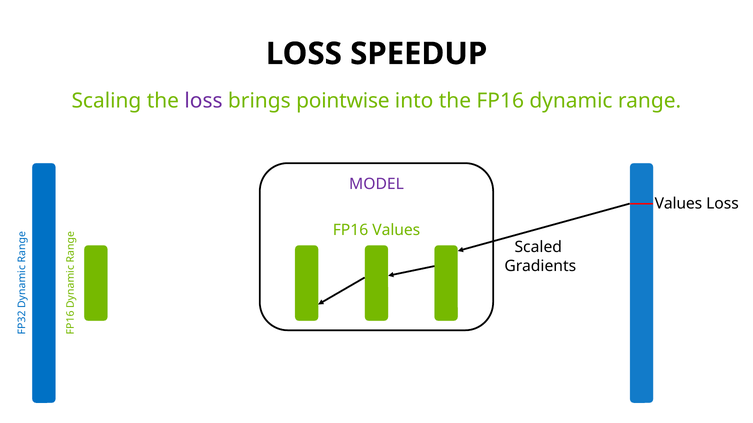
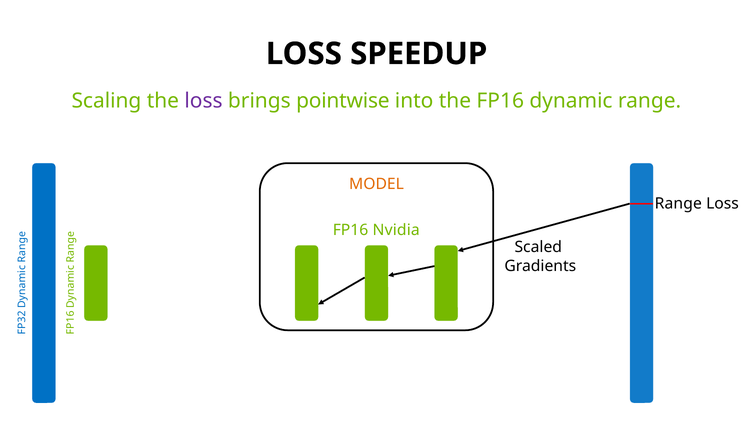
MODEL colour: purple -> orange (376, 184)
Values: Values -> Range (678, 204)
FP16 Values: Values -> Nvidia (396, 230)
